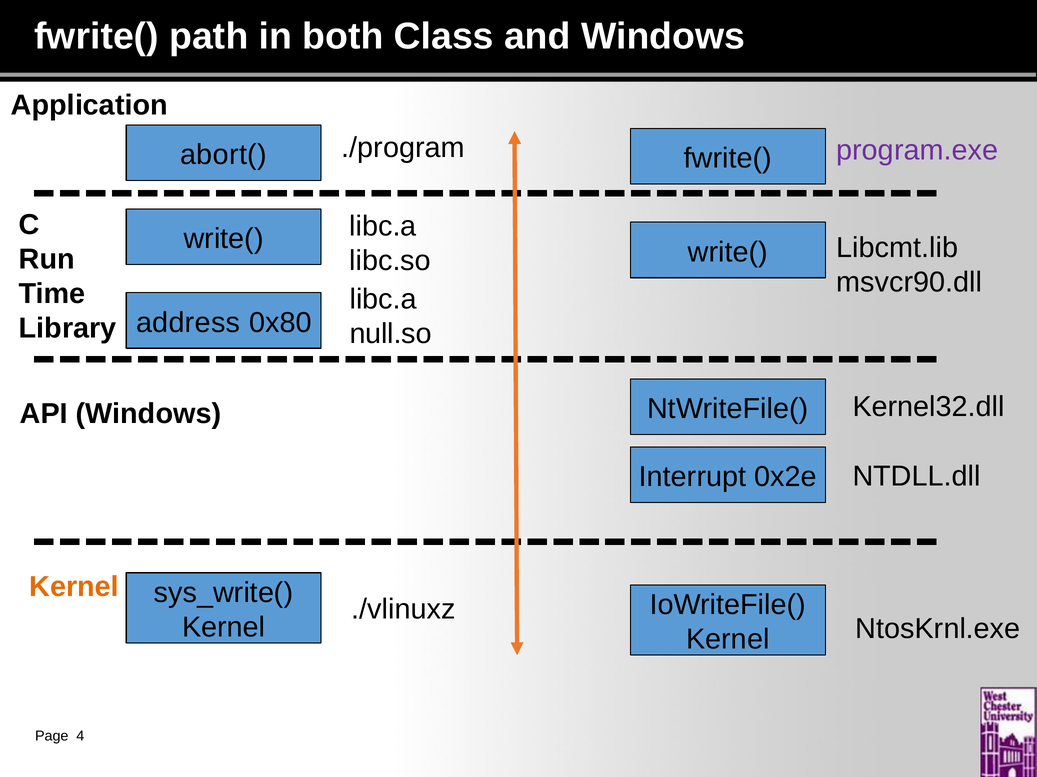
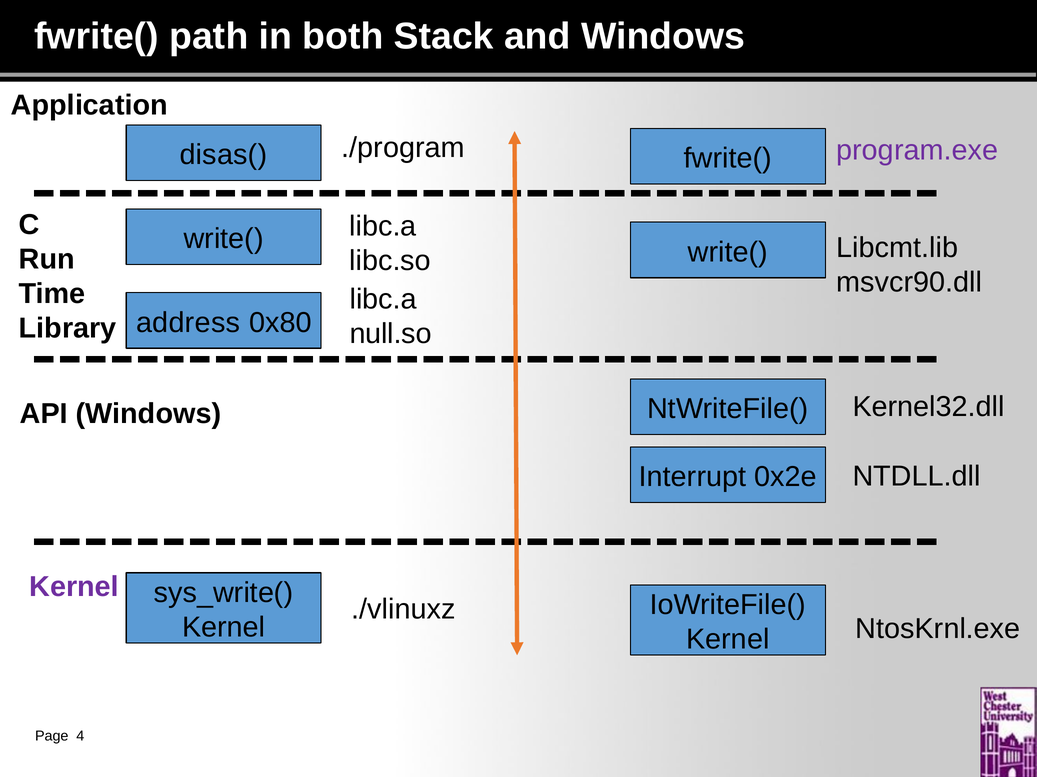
Class: Class -> Stack (444, 37)
abort(: abort( -> disas( (224, 155)
Kernel colour: orange -> purple (74, 588)
